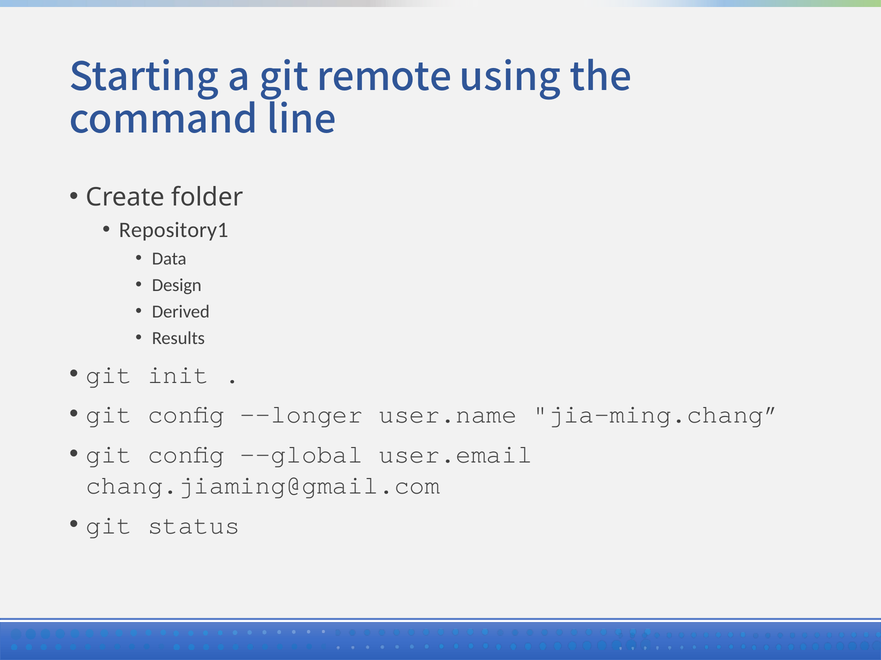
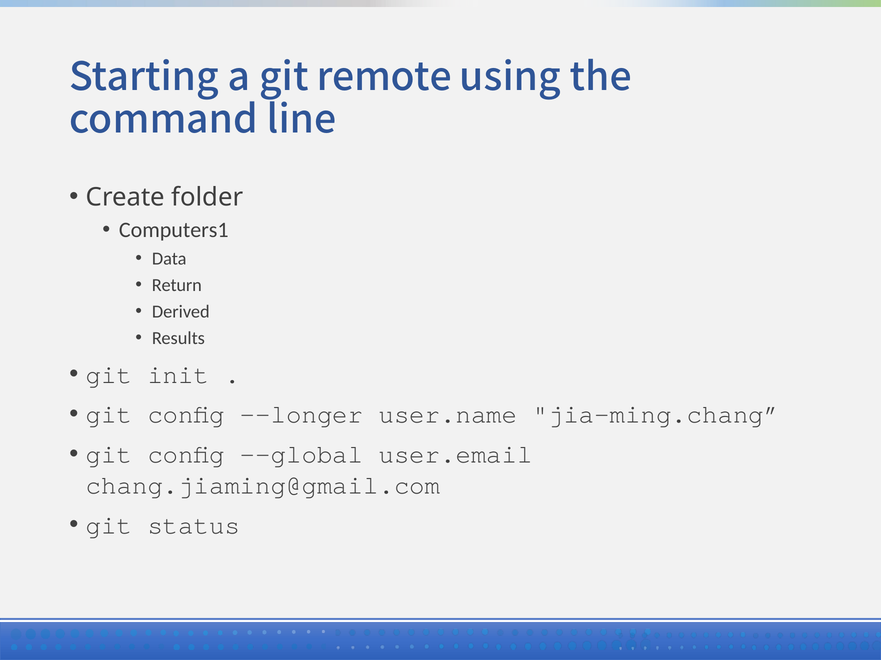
Repository1: Repository1 -> Computers1 (174, 230)
Design: Design -> Return (177, 286)
